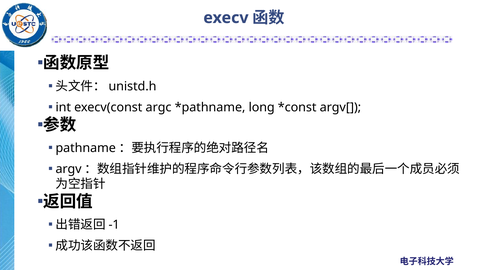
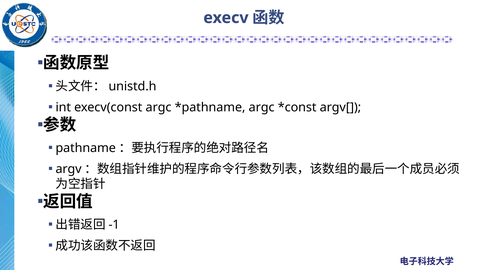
long: long -> argc (262, 107)
